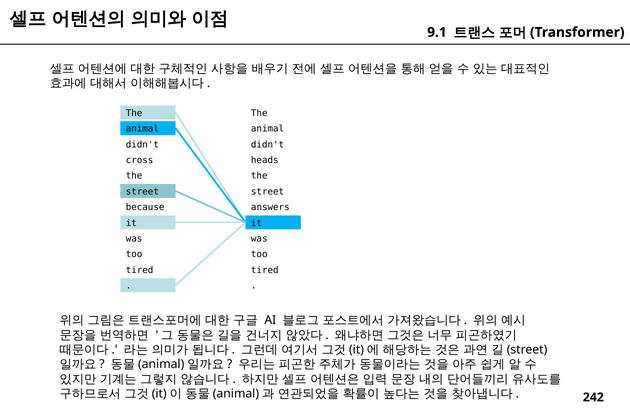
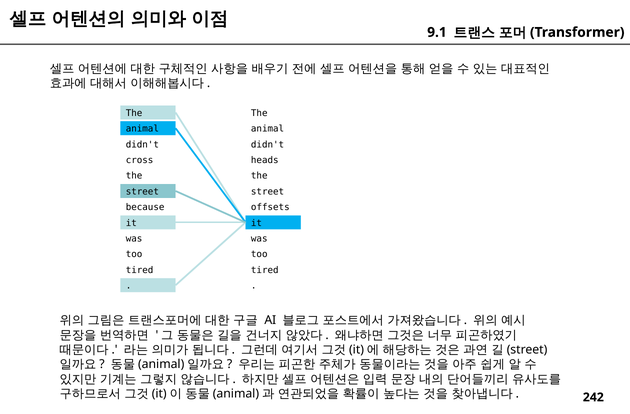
answers: answers -> offsets (270, 207)
